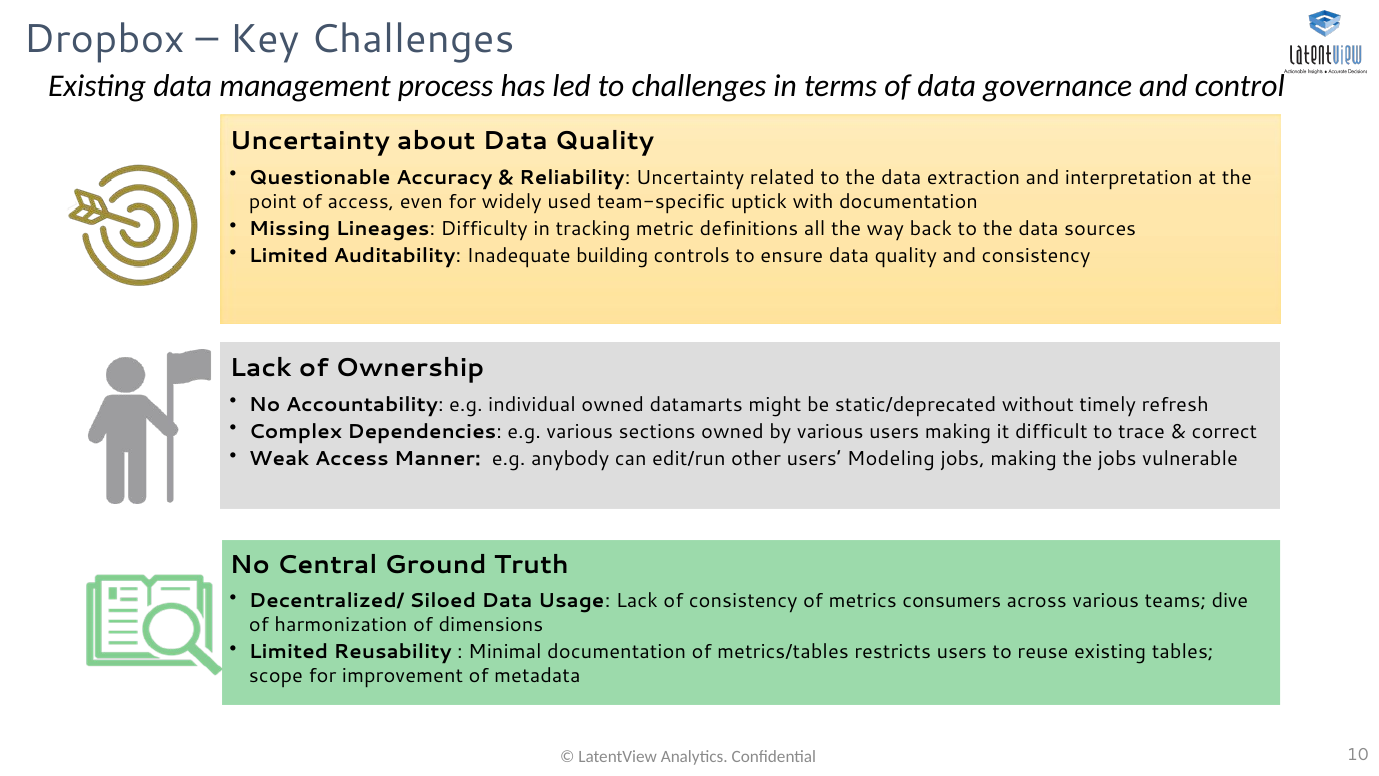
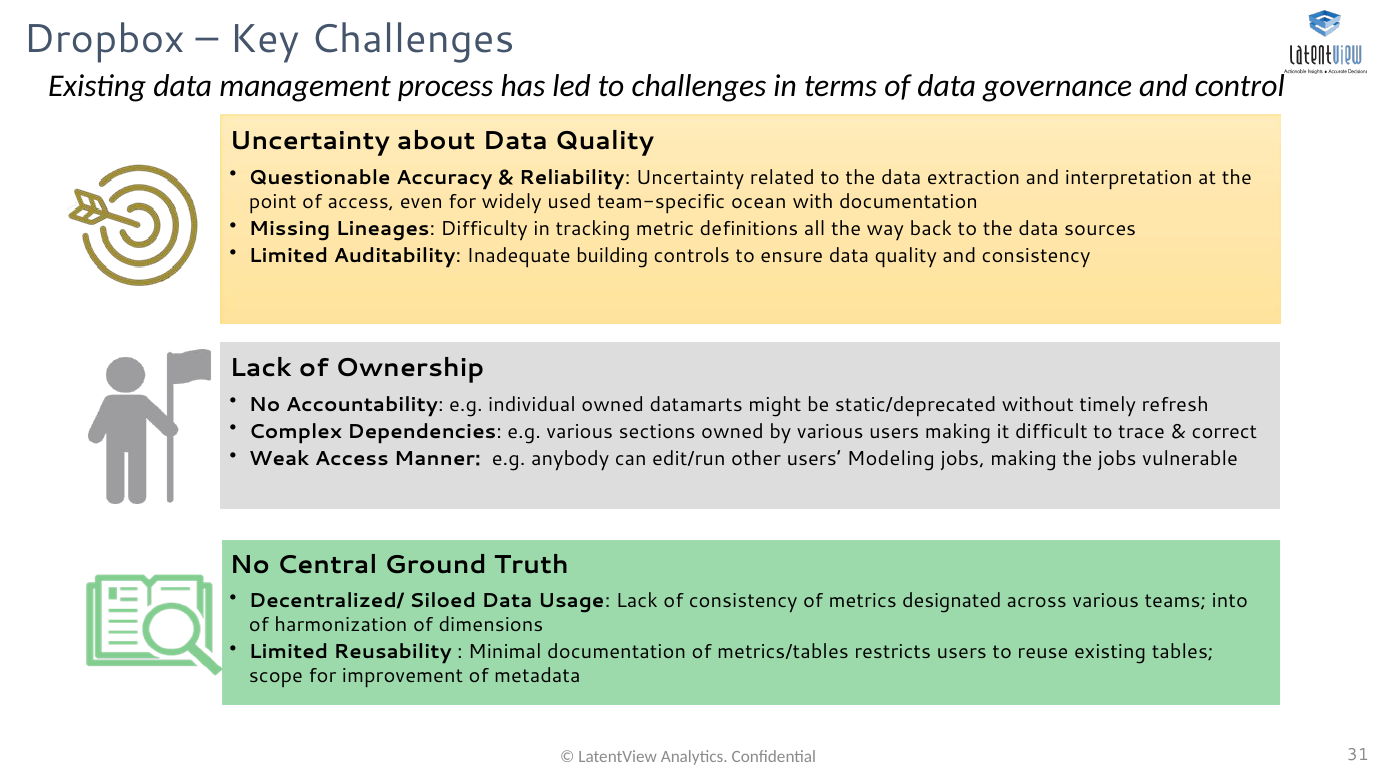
uptick: uptick -> ocean (759, 202)
consumers: consumers -> designated (952, 601)
dive: dive -> into (1230, 601)
10: 10 -> 31 (1358, 754)
